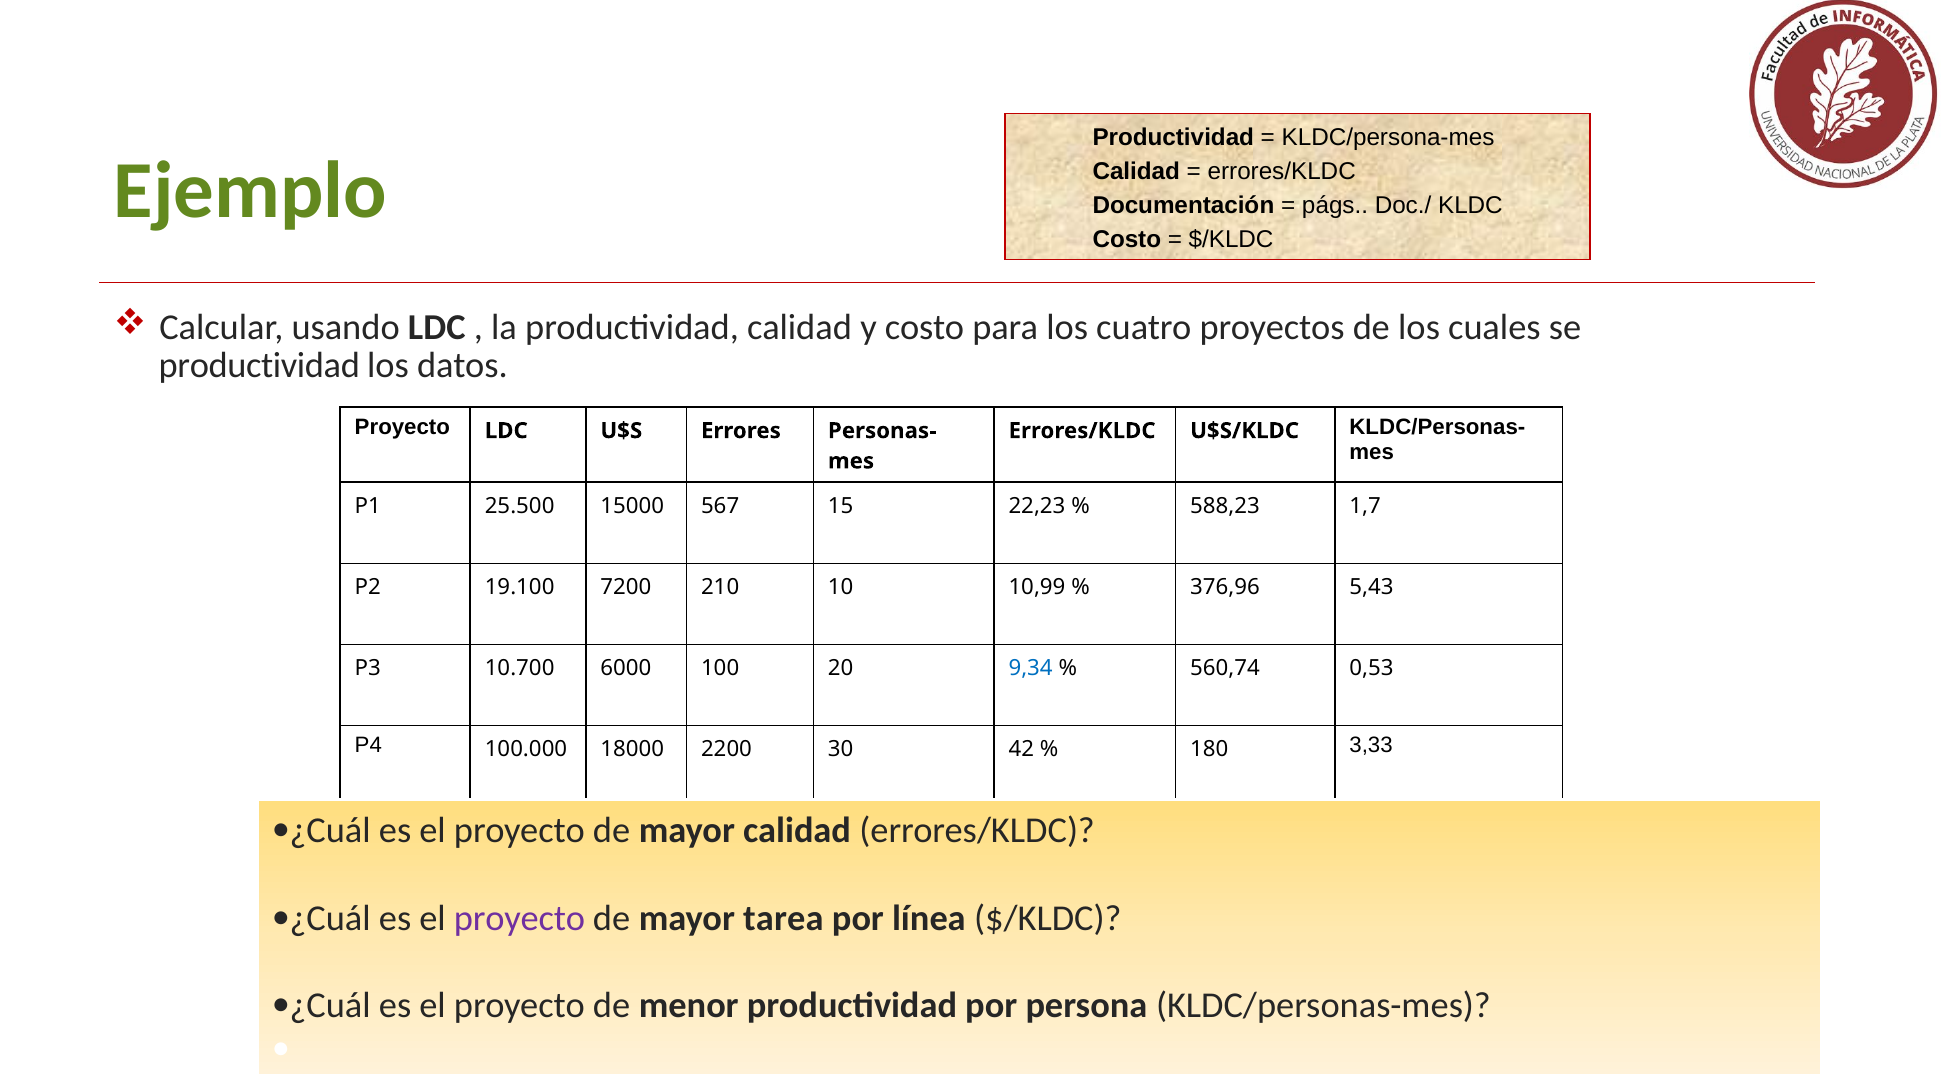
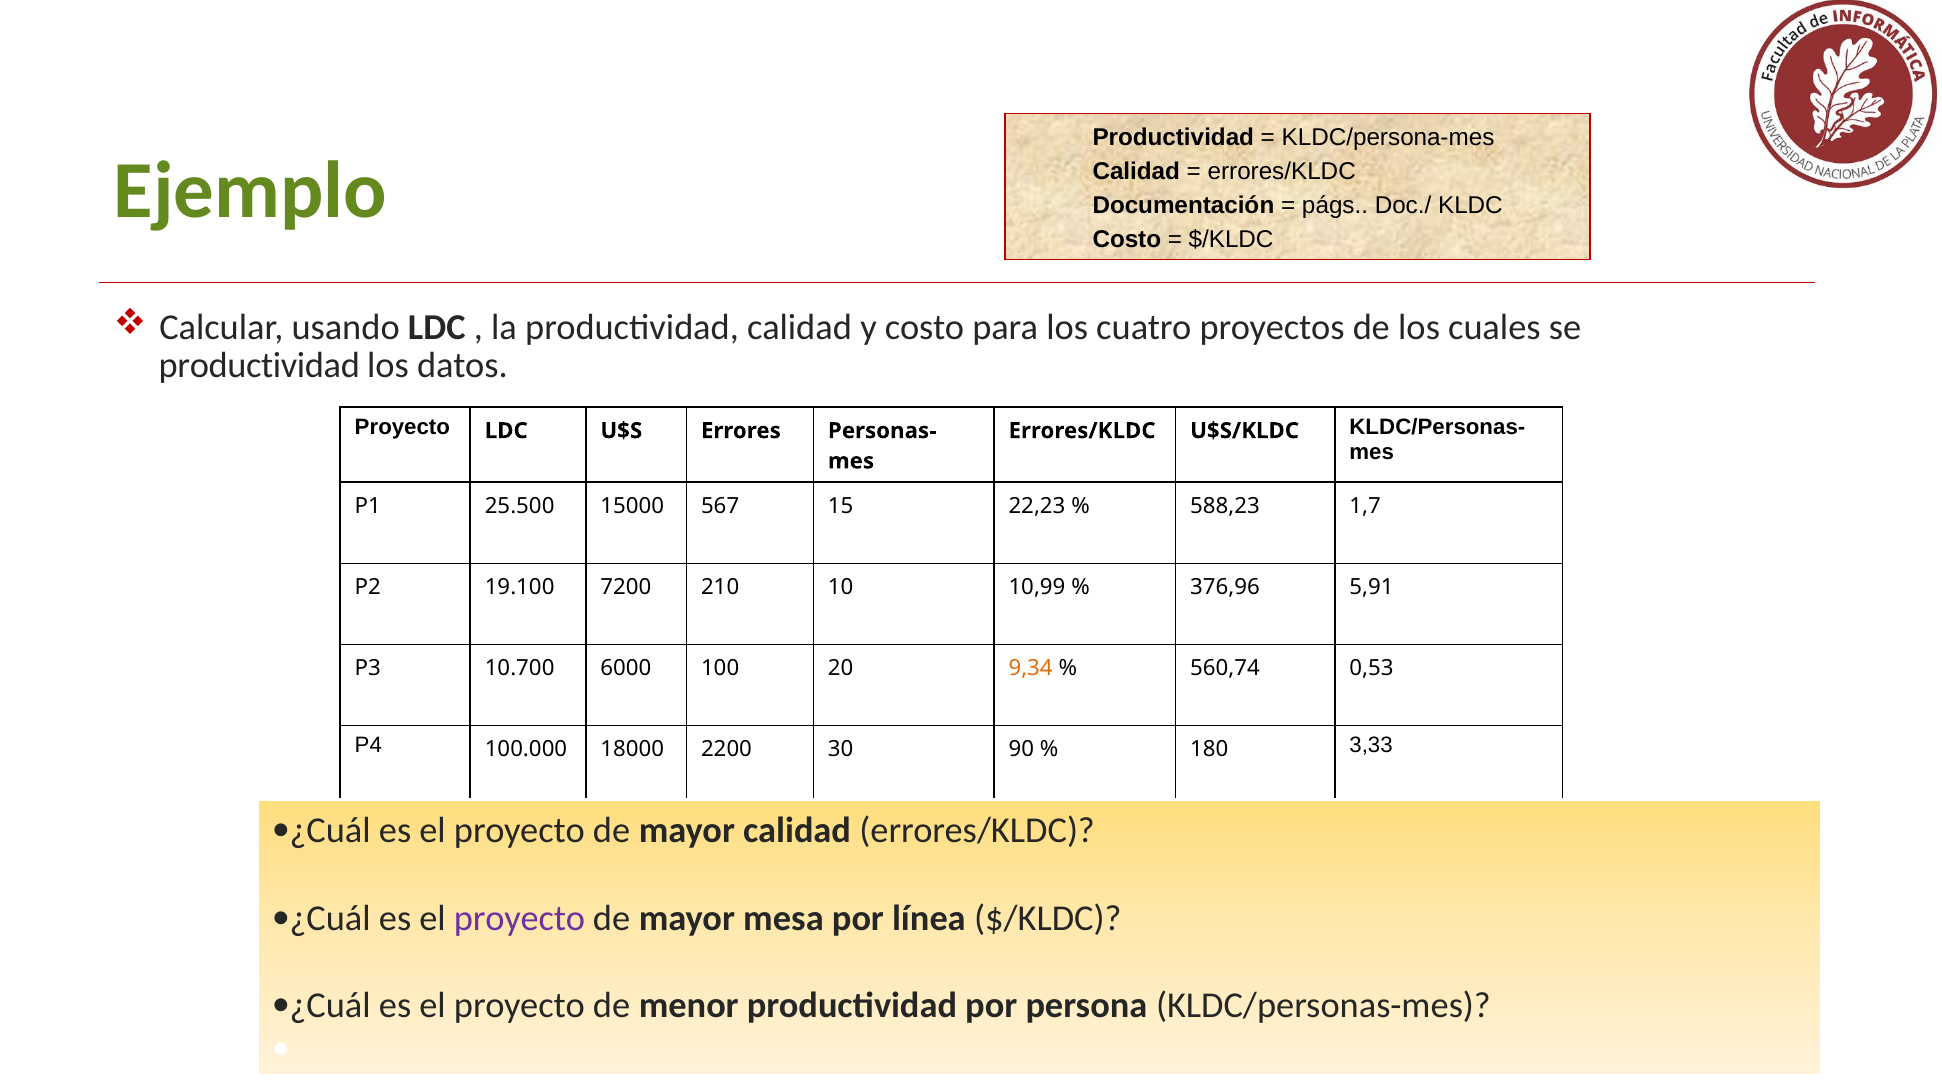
5,43: 5,43 -> 5,91 (1372, 587)
9,34 colour: blue -> orange (1031, 668)
42: 42 -> 90 (1021, 750)
tarea: tarea -> mesa (783, 919)
